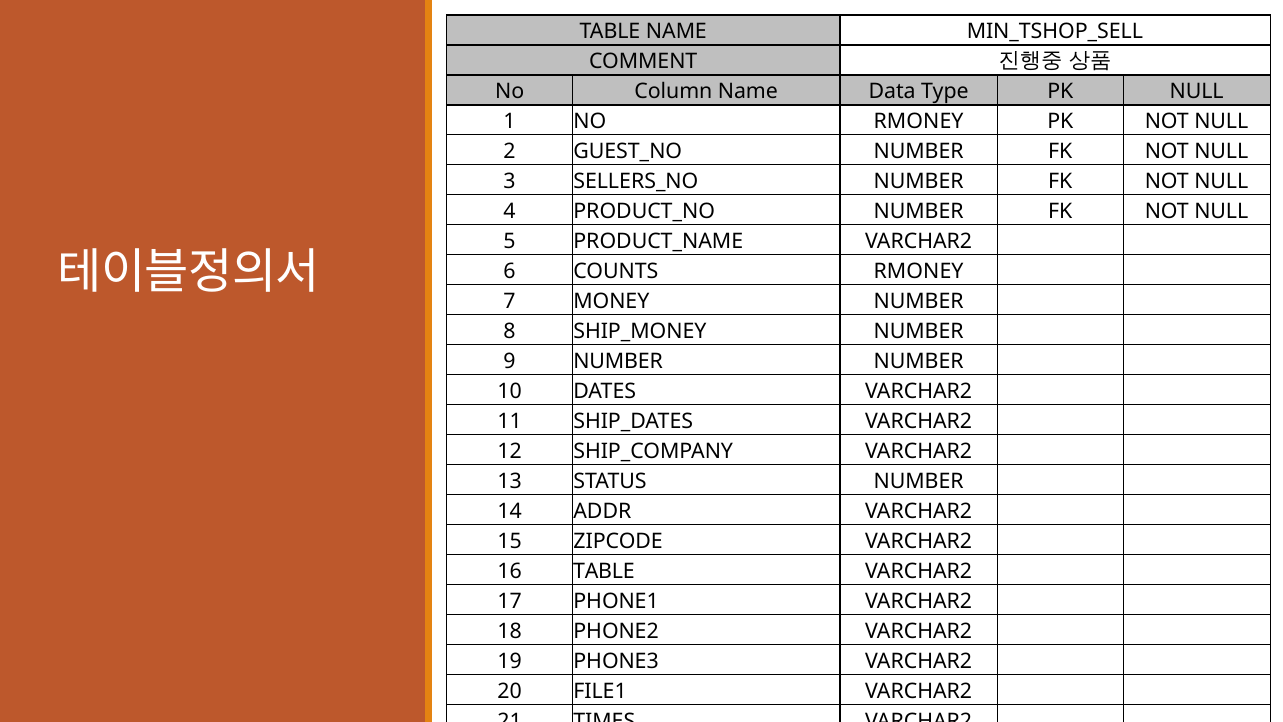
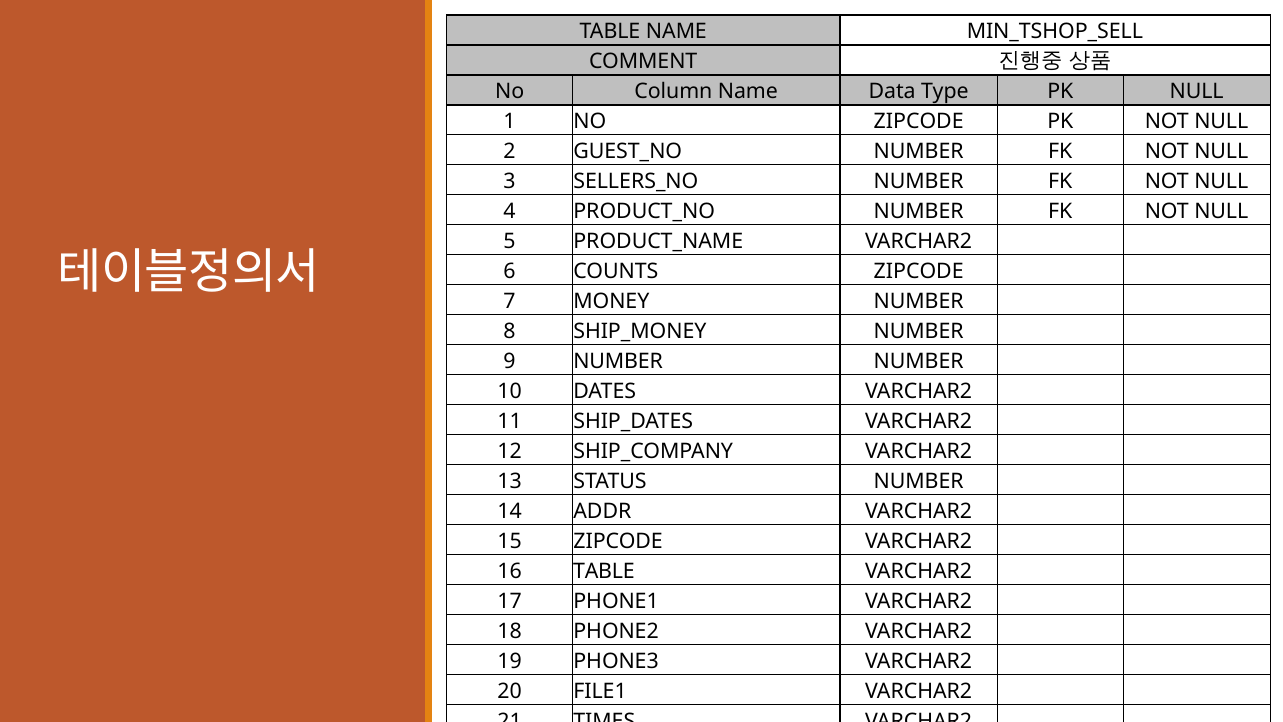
NO RMONEY: RMONEY -> ZIPCODE (919, 122)
COUNTS RMONEY: RMONEY -> ZIPCODE (919, 271)
